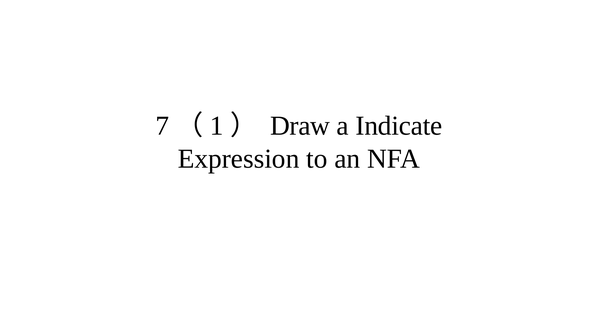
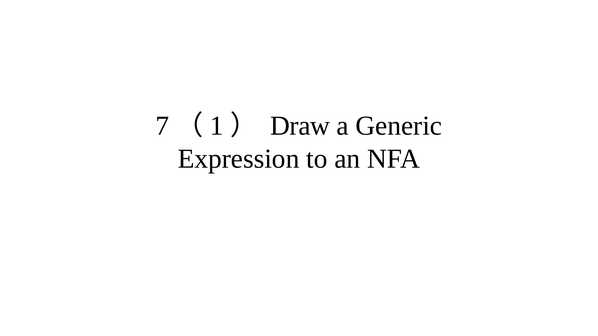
Indicate: Indicate -> Generic (399, 126)
